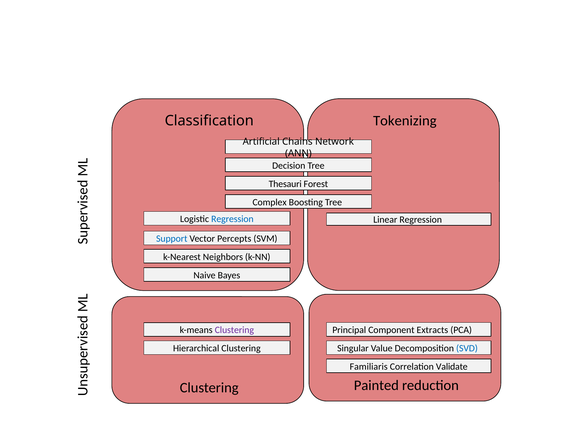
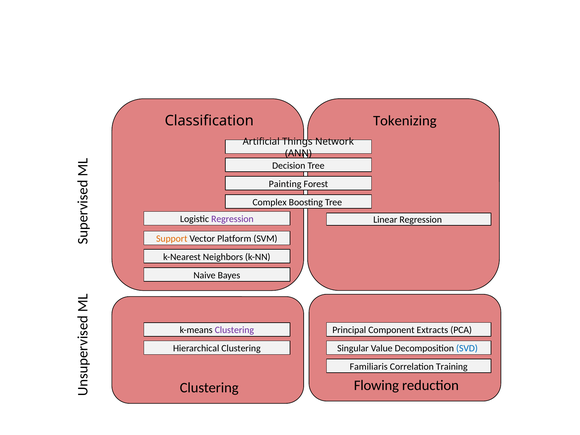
Chains: Chains -> Things (297, 142)
Thesauri: Thesauri -> Painting (285, 184)
Regression colour: blue -> purple (232, 219)
Support colour: blue -> orange (172, 239)
Percepts: Percepts -> Platform (234, 239)
Validate: Validate -> Training (452, 367)
Painted: Painted -> Flowing (376, 385)
